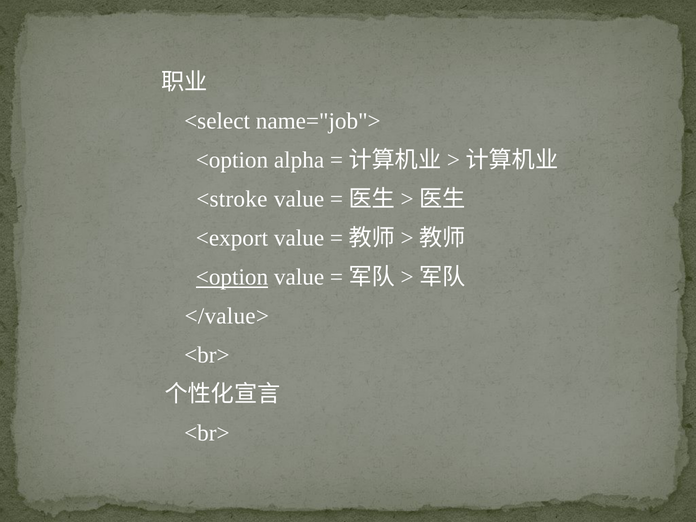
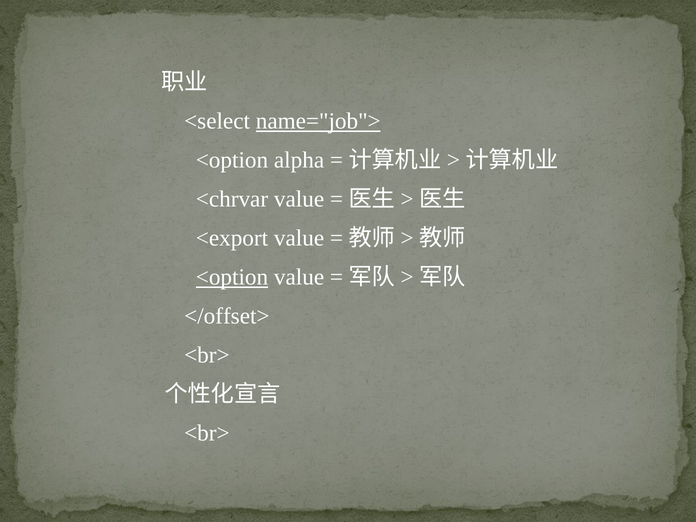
name="job"> underline: none -> present (318, 121)
<stroke: <stroke -> <chrvar (232, 199)
</value>: </value> -> </offset> (227, 316)
